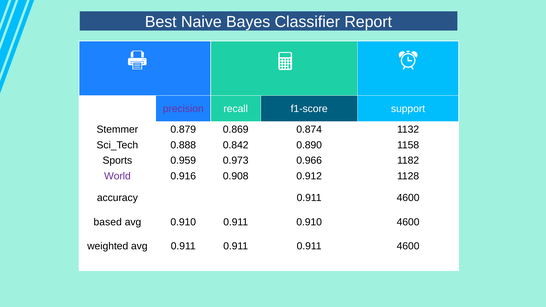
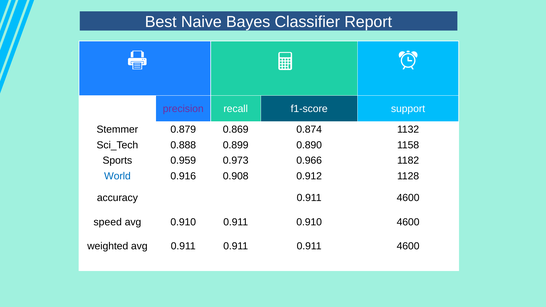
0.842: 0.842 -> 0.899 (236, 145)
World colour: purple -> blue (117, 176)
based: based -> speed (108, 222)
